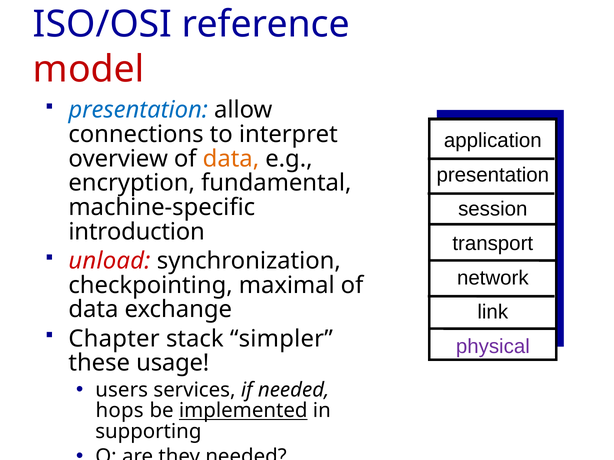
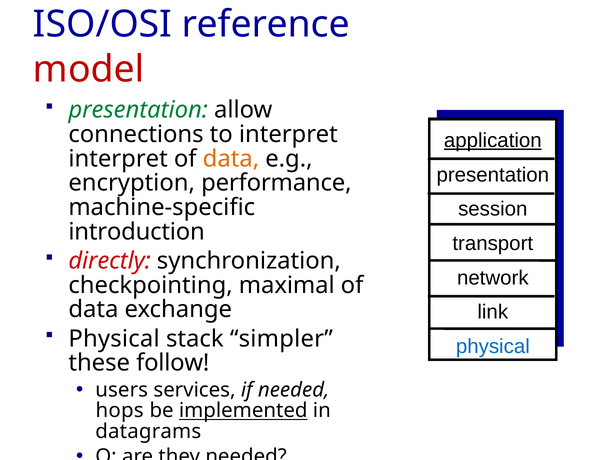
presentation colour: blue -> green (138, 110)
application underline: none -> present (493, 141)
overview: overview -> interpret (118, 159)
fundamental: fundamental -> performance (276, 183)
unload: unload -> directly (110, 261)
Chapter: Chapter -> Physical (114, 339)
physical colour: purple -> blue (493, 347)
usage: usage -> follow (173, 363)
supporting: supporting -> datagrams (148, 432)
